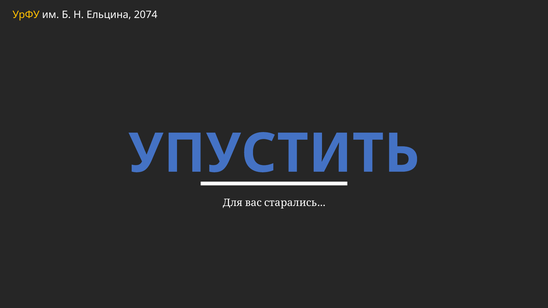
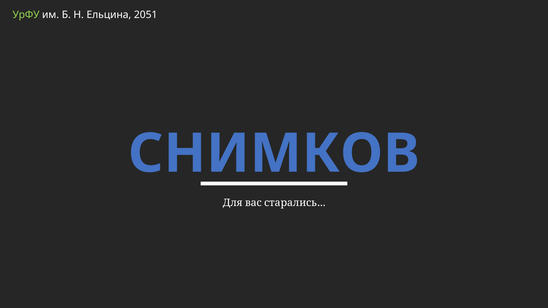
УрФУ colour: yellow -> light green (26, 15)
2074: 2074 -> 2051 (146, 15)
УПУСТИТЬ: УПУСТИТЬ -> СНИМКОВ (274, 154)
